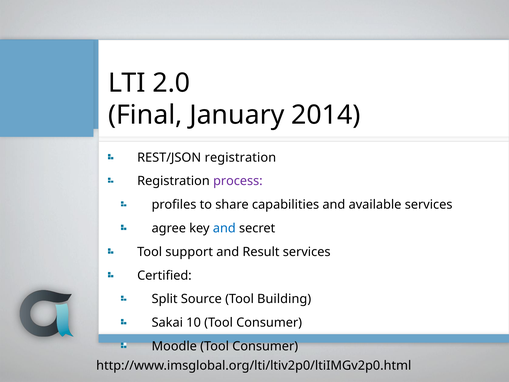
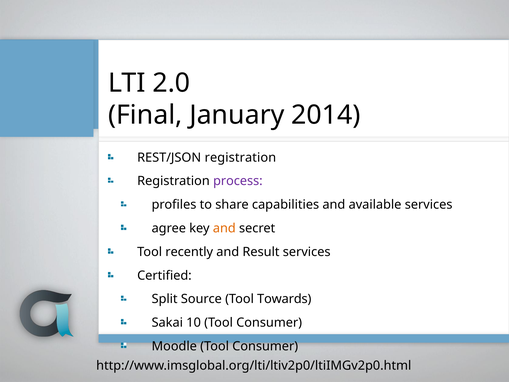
and colour: blue -> orange (224, 228)
support: support -> recently (189, 252)
Building: Building -> Towards (284, 299)
